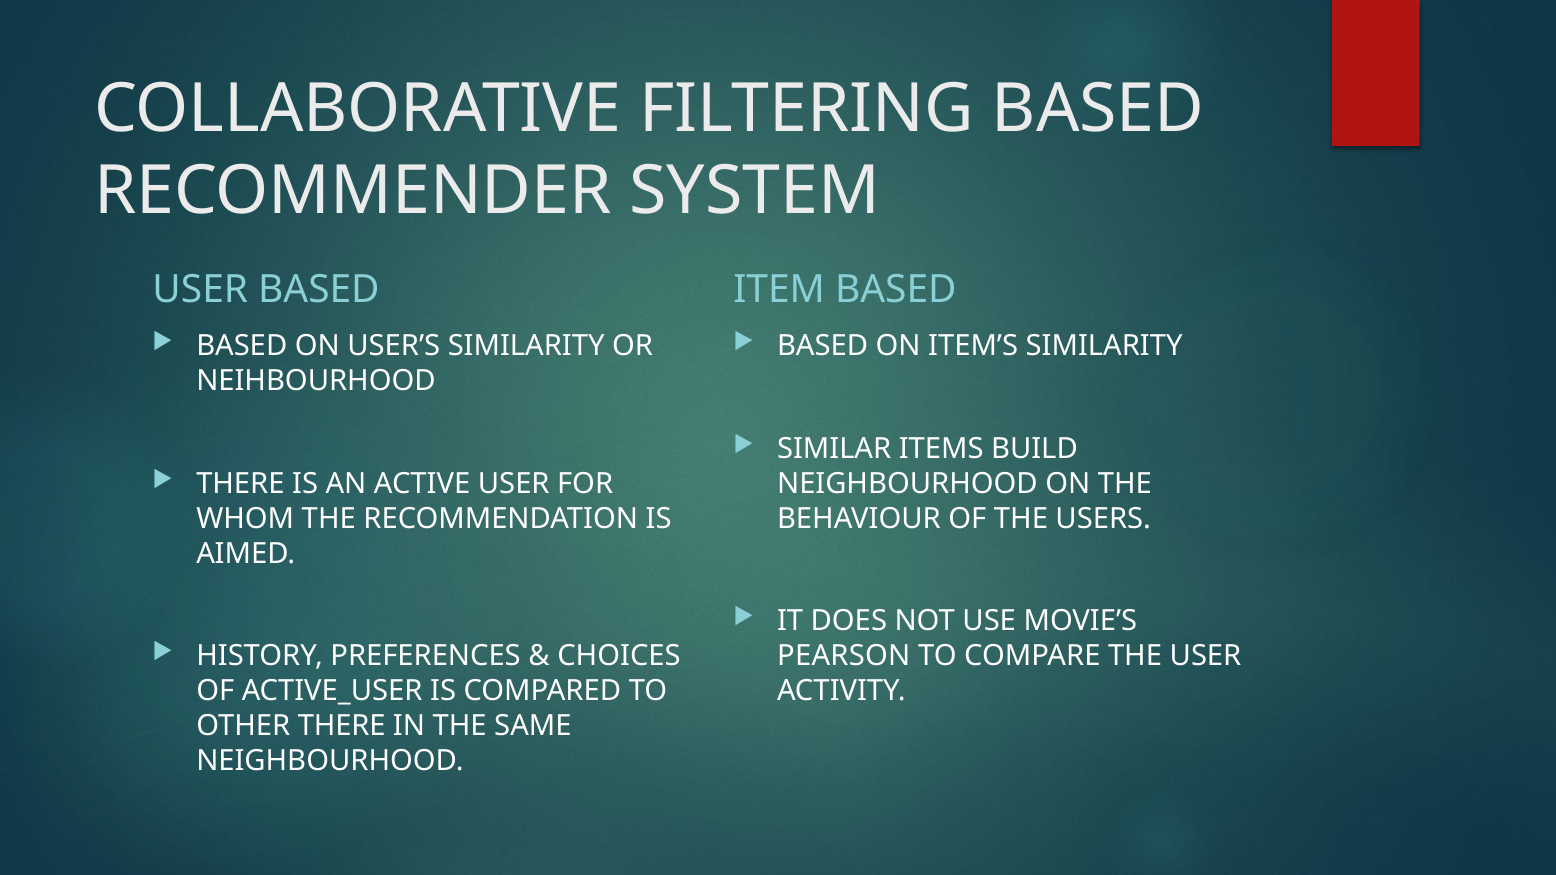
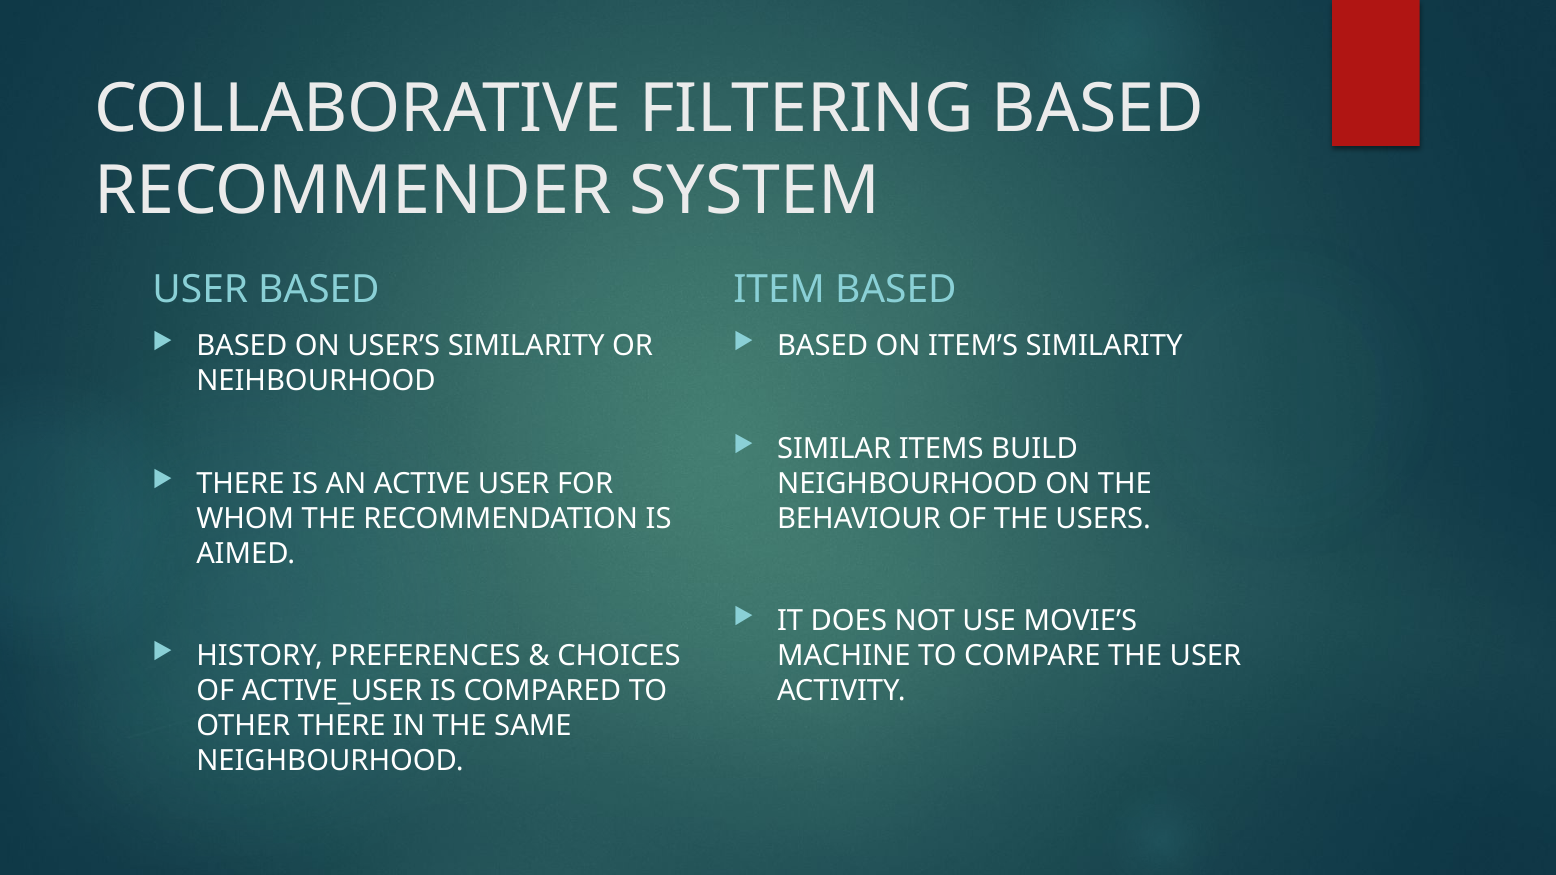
PEARSON: PEARSON -> MACHINE (844, 656)
